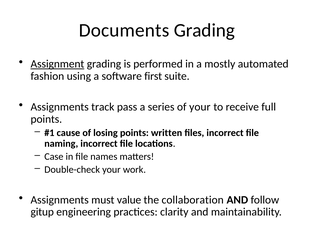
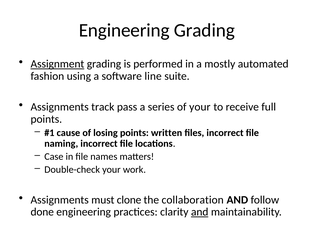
Documents: Documents -> Engineering (124, 30)
first: first -> line (153, 76)
value: value -> clone (129, 200)
gitup: gitup -> done (42, 212)
and underline: none -> present (200, 212)
